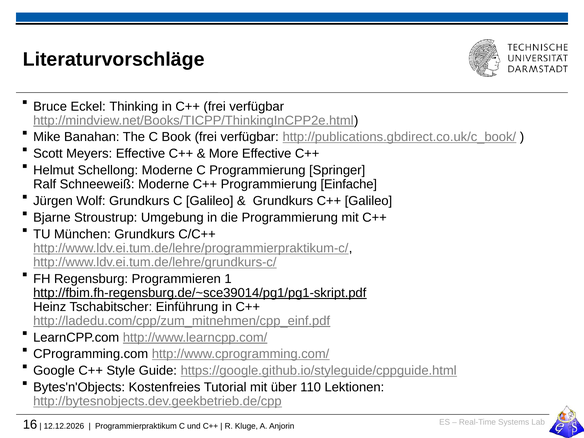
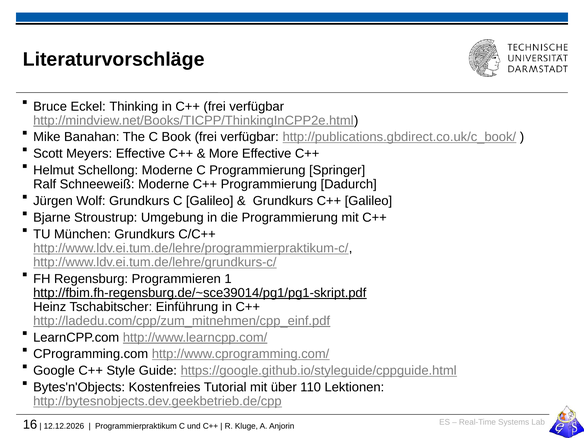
Einfache: Einfache -> Dadurch (349, 184)
